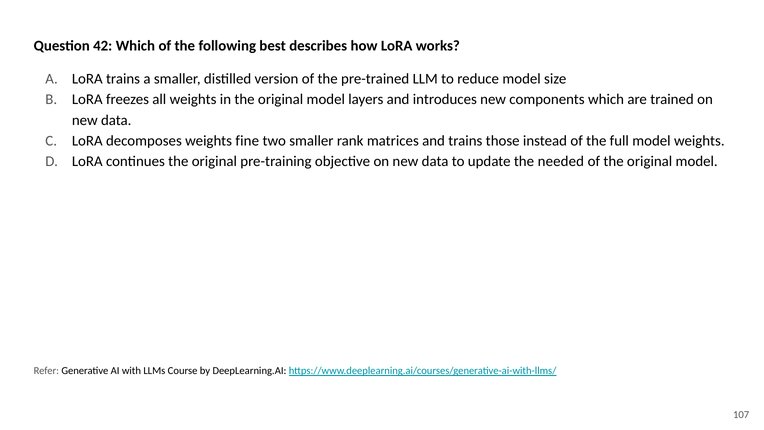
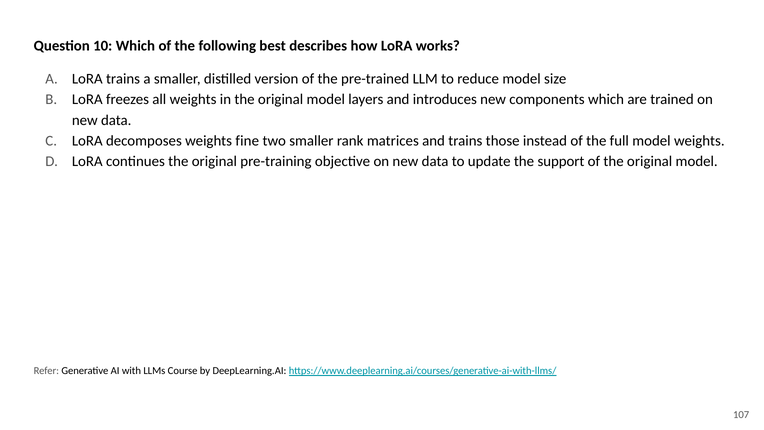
42: 42 -> 10 (103, 46)
needed: needed -> support (561, 161)
